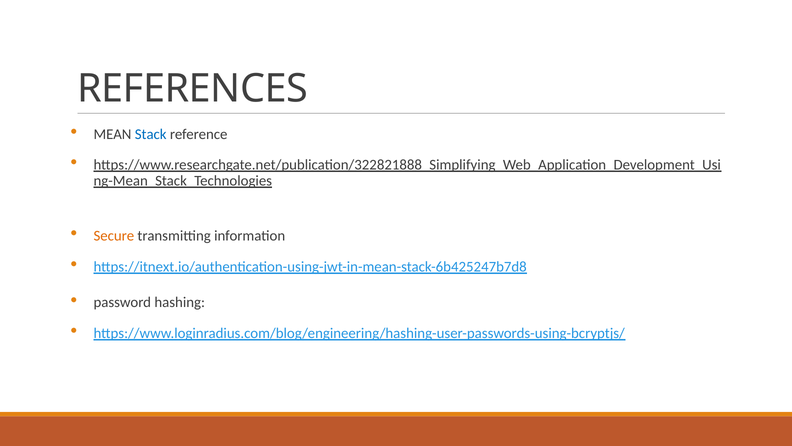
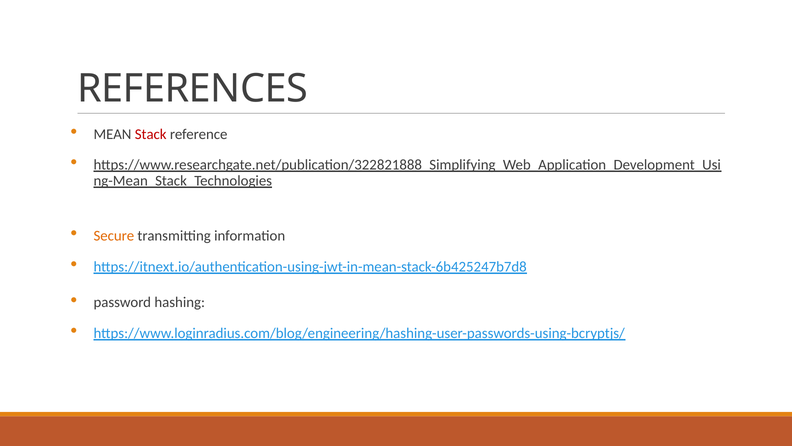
Stack colour: blue -> red (151, 134)
